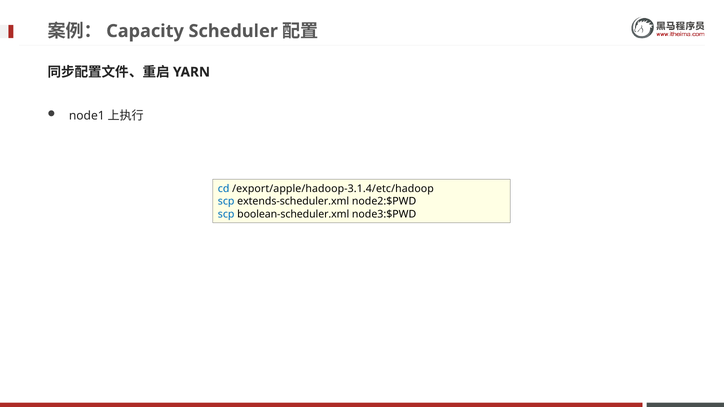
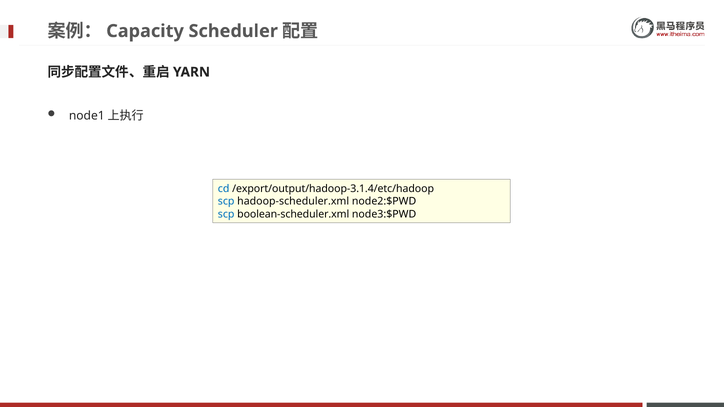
/export/apple/hadoop-3.1.4/etc/hadoop: /export/apple/hadoop-3.1.4/etc/hadoop -> /export/output/hadoop-3.1.4/etc/hadoop (333, 189)
extends-scheduler.xml: extends-scheduler.xml -> hadoop-scheduler.xml (293, 202)
